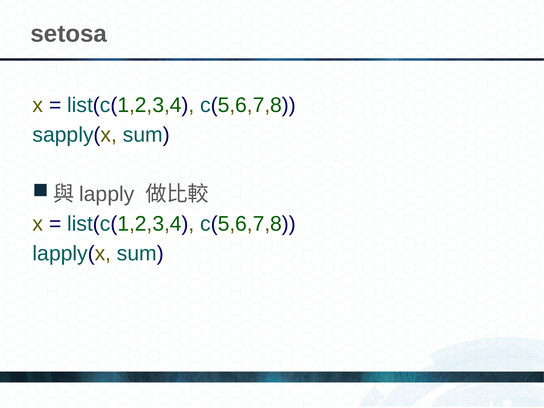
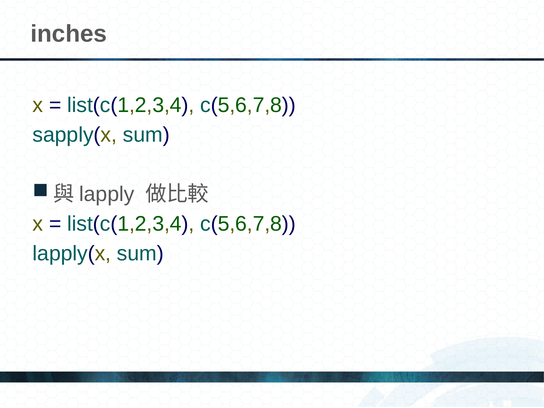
setosa: setosa -> inches (69, 34)
